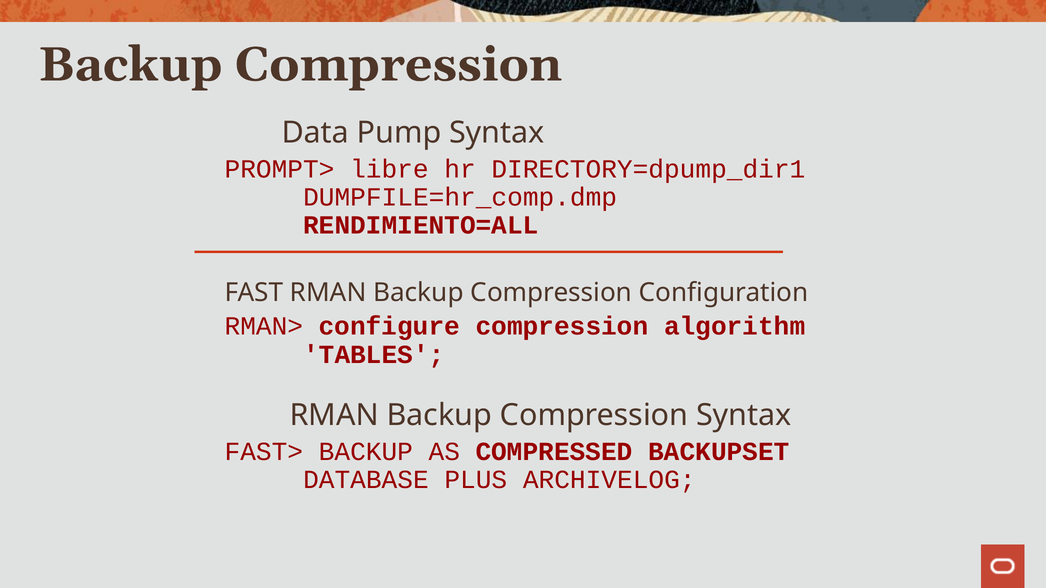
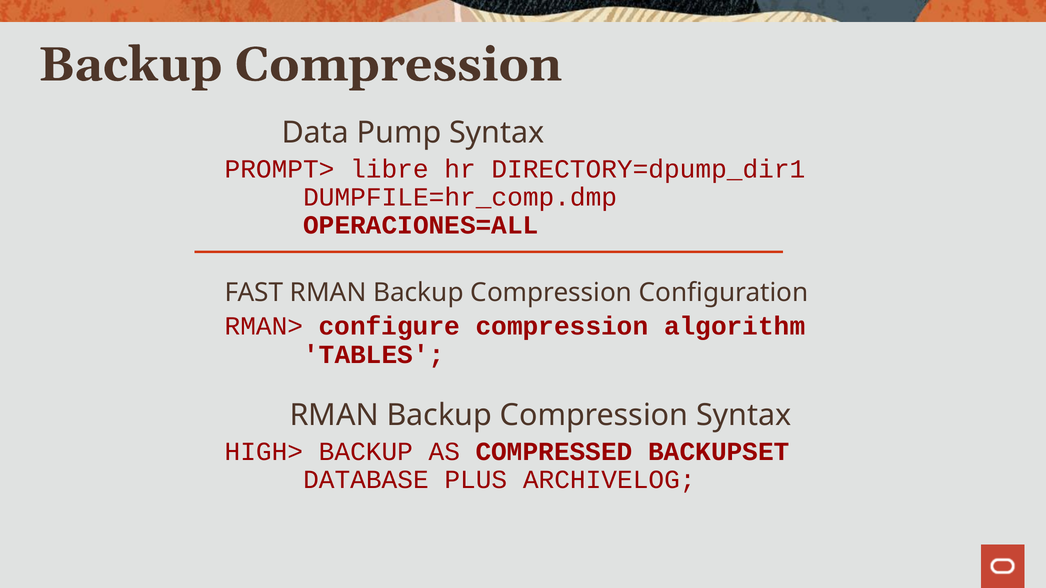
RENDIMIENTO=ALL: RENDIMIENTO=ALL -> OPERACIONES=ALL (421, 225)
FAST>: FAST> -> HIGH> (264, 452)
